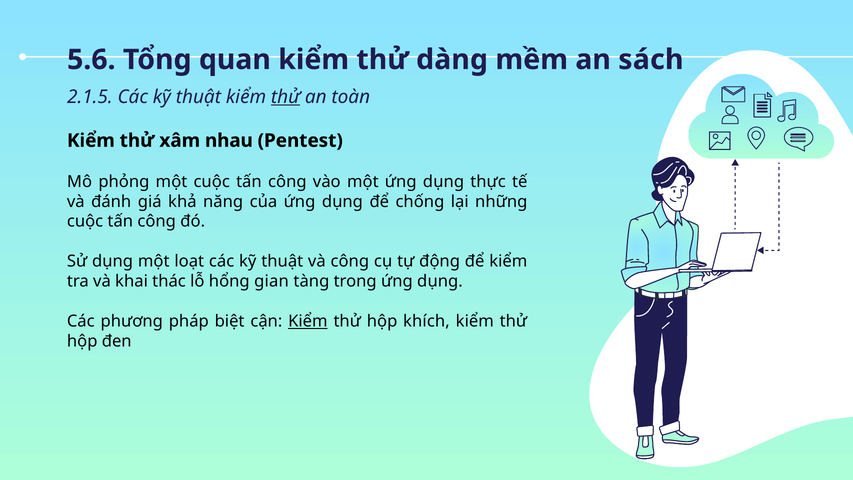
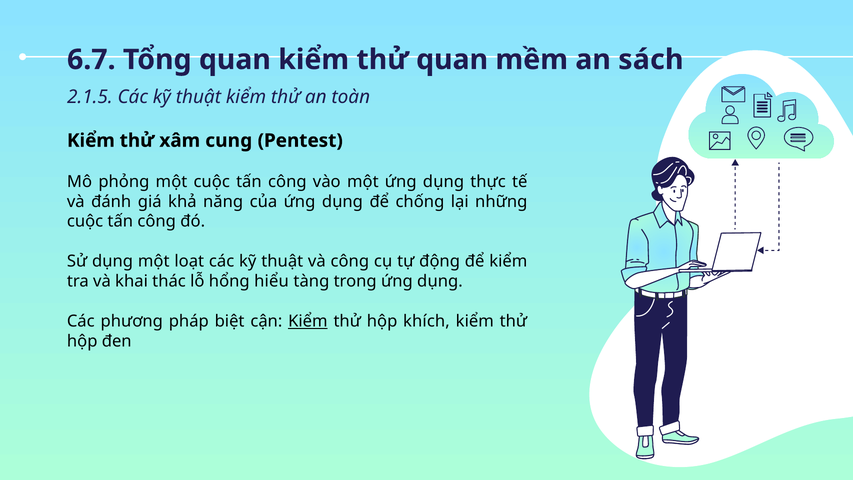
5.6: 5.6 -> 6.7 (91, 60)
thử dàng: dàng -> quan (452, 60)
thử underline: present -> none (285, 97)
nhau: nhau -> cung (229, 141)
gian: gian -> hiểu (271, 281)
